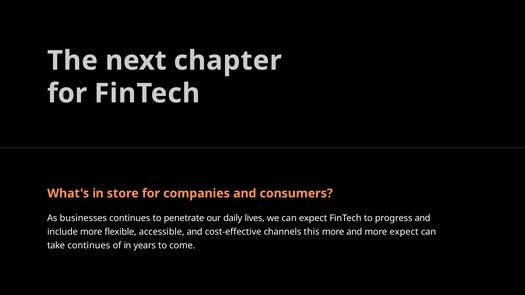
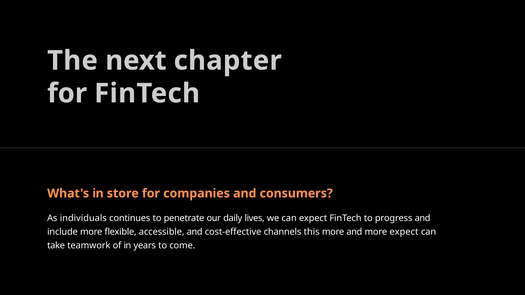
businesses: businesses -> individuals (83, 219)
take continues: continues -> teamwork (89, 246)
